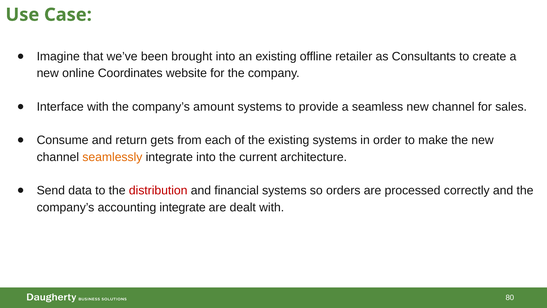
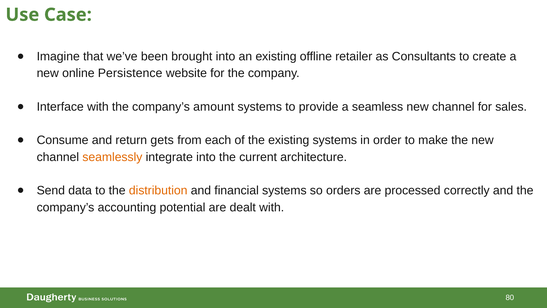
Coordinates: Coordinates -> Persistence (130, 73)
distribution colour: red -> orange (158, 190)
accounting integrate: integrate -> potential (183, 207)
